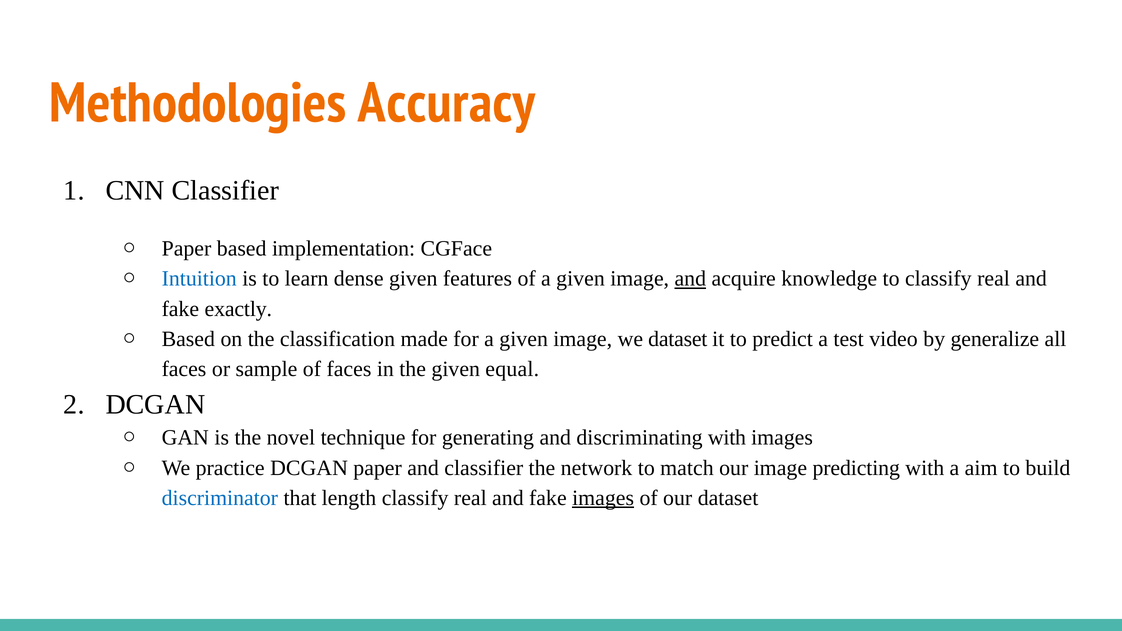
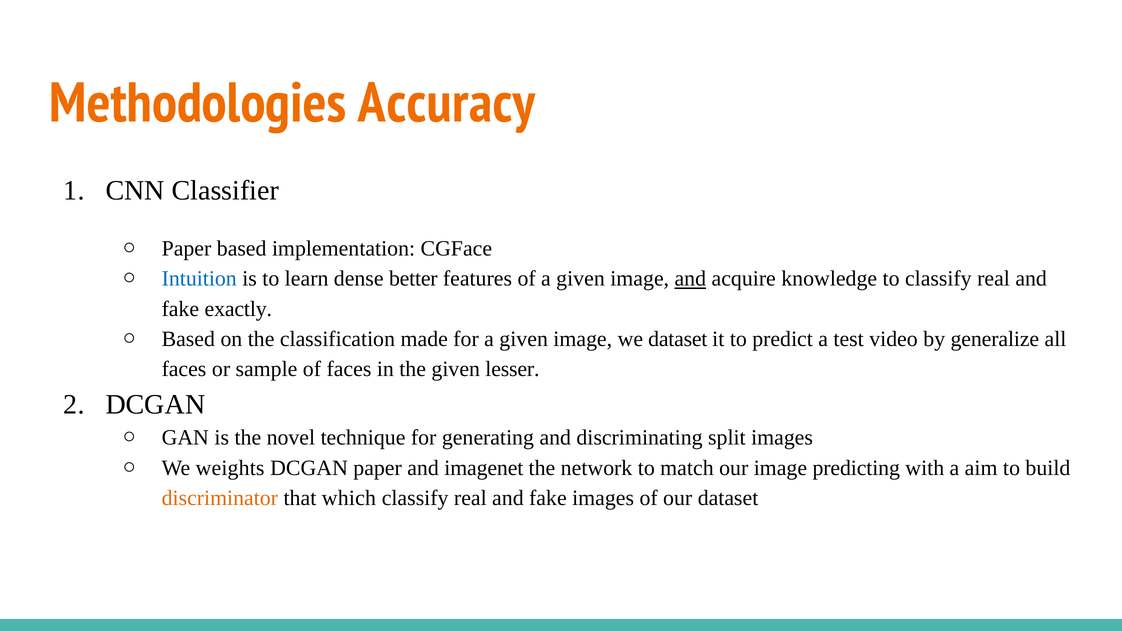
dense given: given -> better (413, 279)
equal: equal -> lesser (512, 369)
discriminating with: with -> split (727, 438)
practice: practice -> weights (230, 468)
and classifier: classifier -> imagenet (484, 468)
discriminator colour: blue -> orange (220, 498)
length: length -> which (349, 498)
images underline: present -> none (603, 498)
